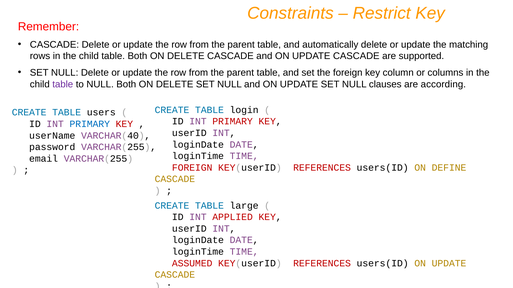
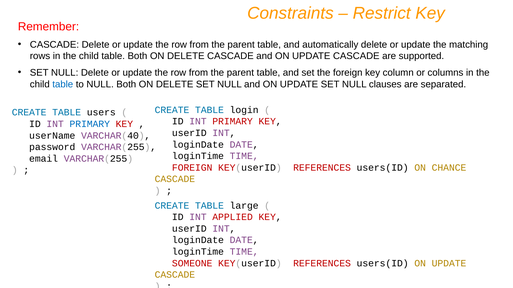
table colour: purple -> blue (63, 84)
according: according -> separated (443, 84)
DEFINE: DEFINE -> CHANCE (449, 168)
ASSUMED: ASSUMED -> SOMEONE (192, 264)
